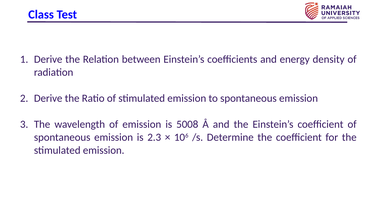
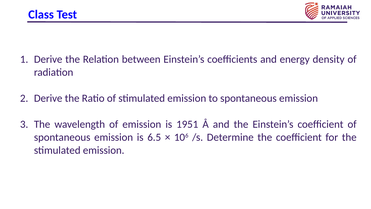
5008: 5008 -> 1951 (187, 124)
2.3: 2.3 -> 6.5 (154, 137)
